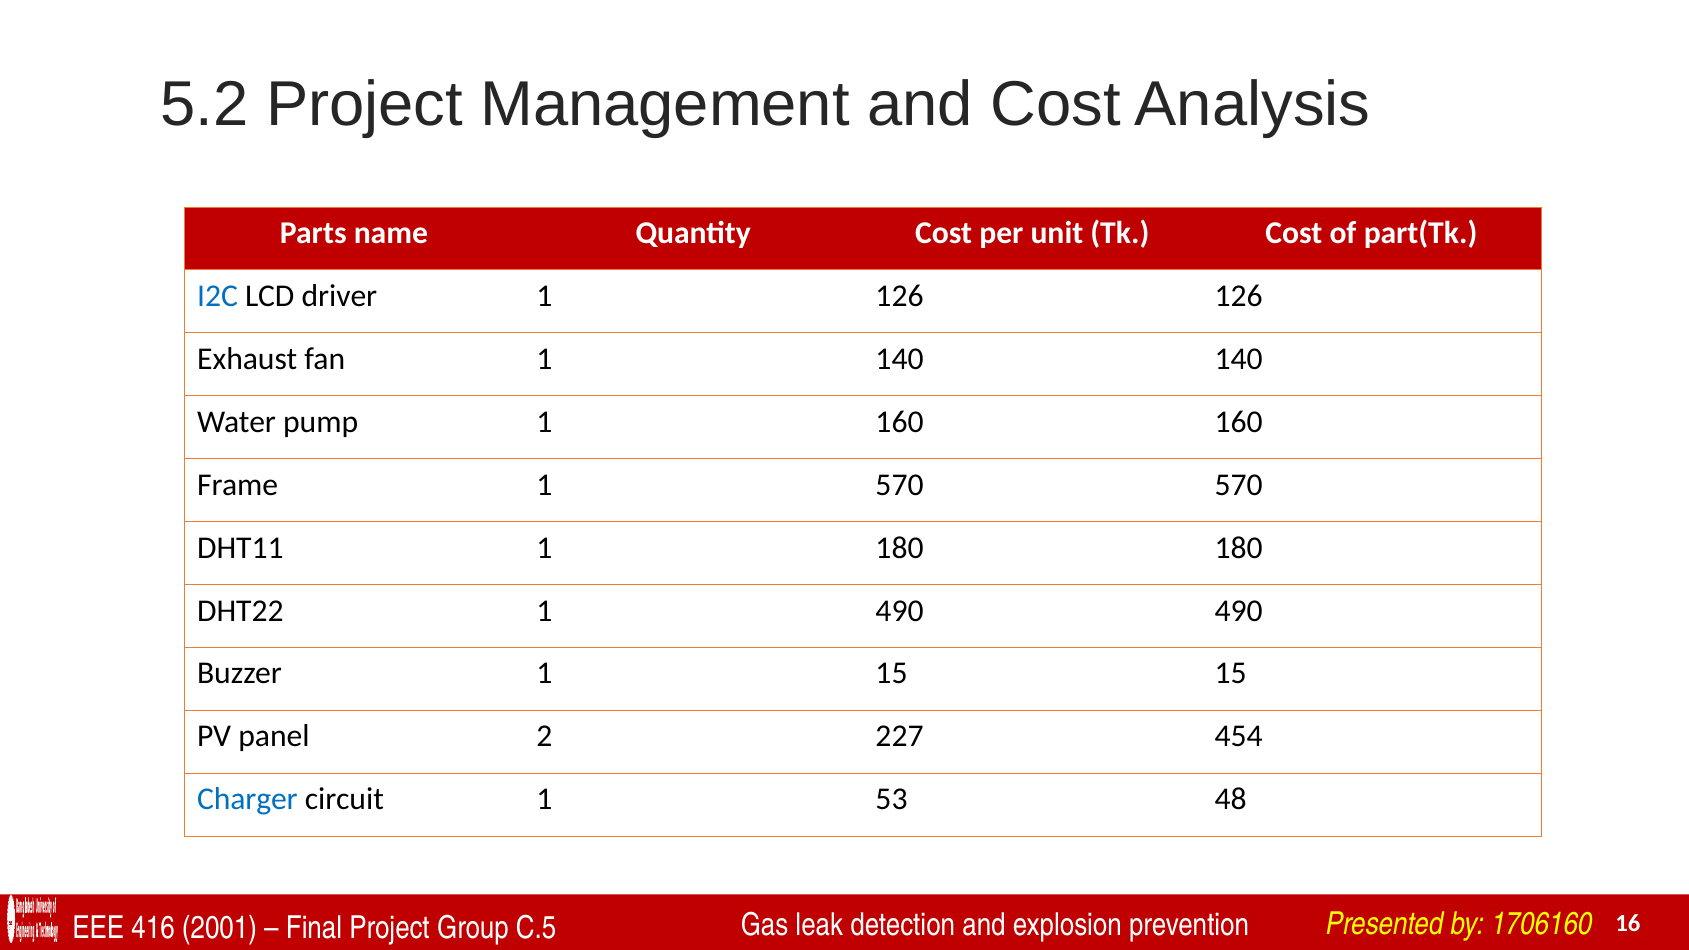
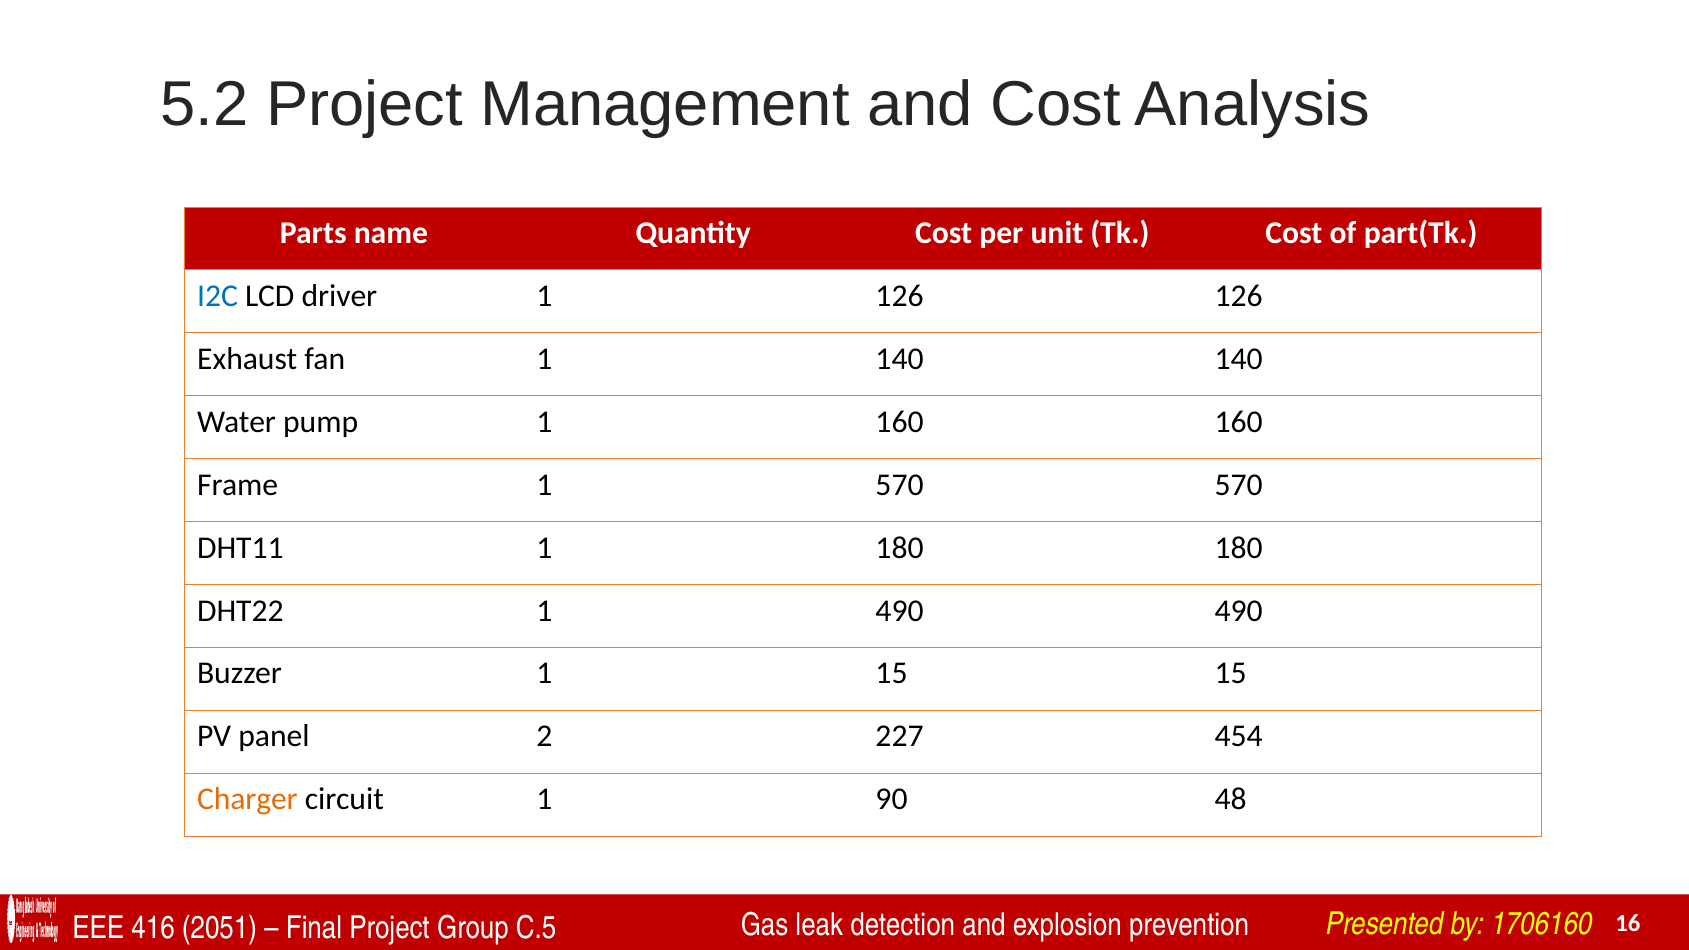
Charger colour: blue -> orange (247, 799)
53: 53 -> 90 (892, 799)
2001: 2001 -> 2051 (219, 928)
